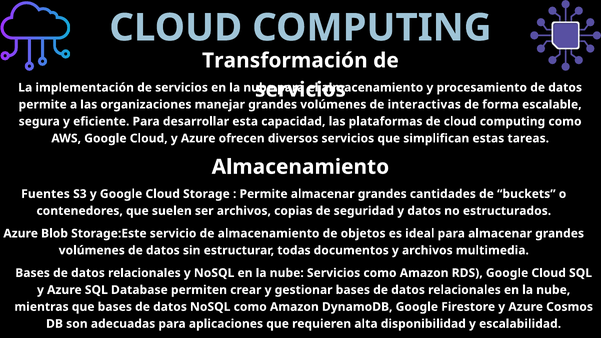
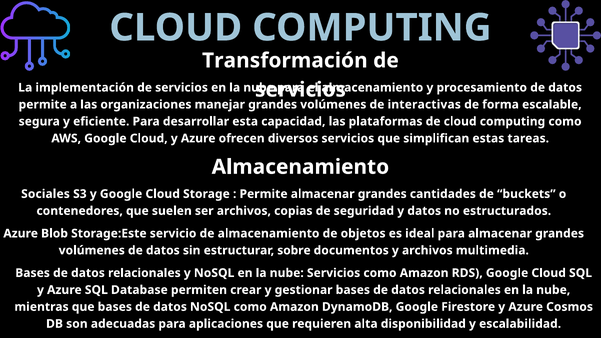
Fuentes: Fuentes -> Sociales (45, 194)
todas: todas -> sobre (294, 250)
